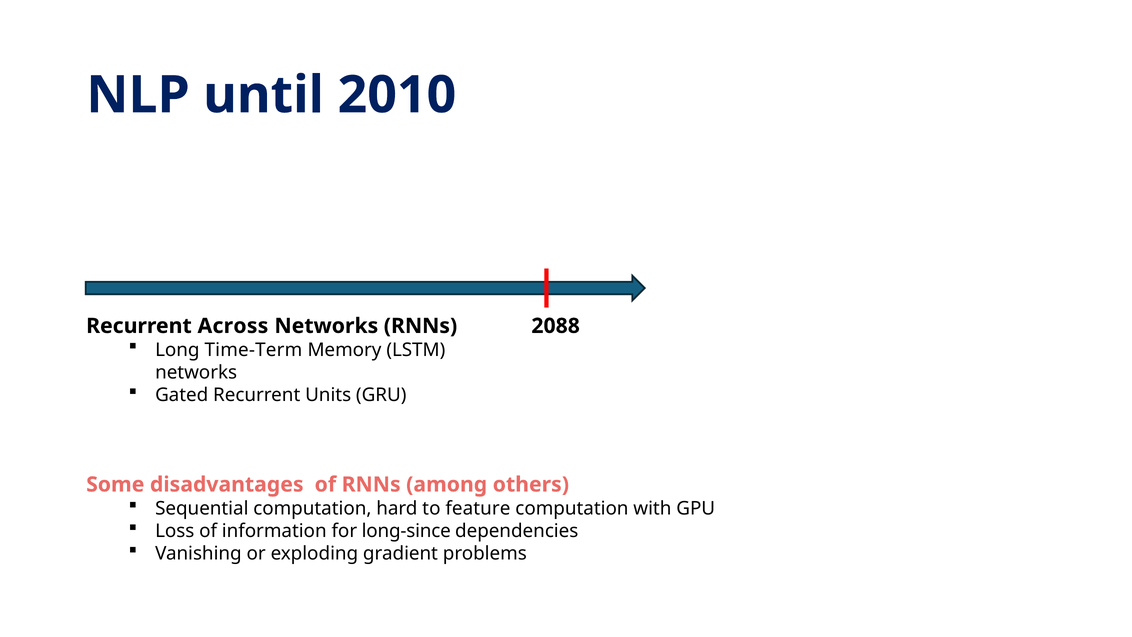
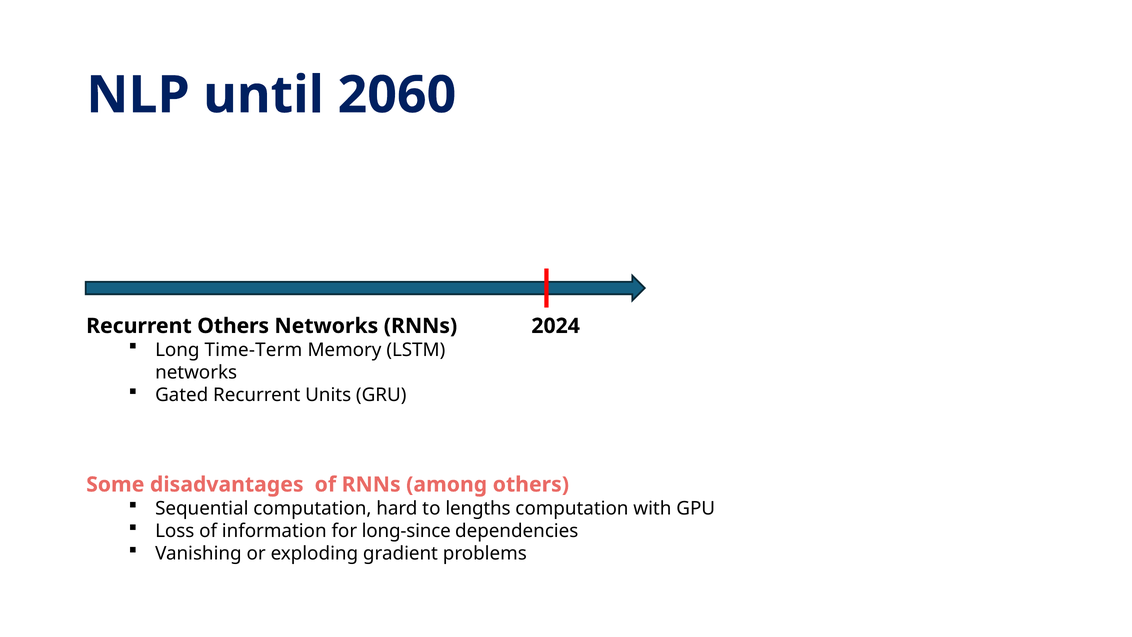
2010: 2010 -> 2060 (397, 95)
Recurrent Across: Across -> Others (233, 326)
2088: 2088 -> 2024 (556, 326)
feature: feature -> lengths (478, 508)
